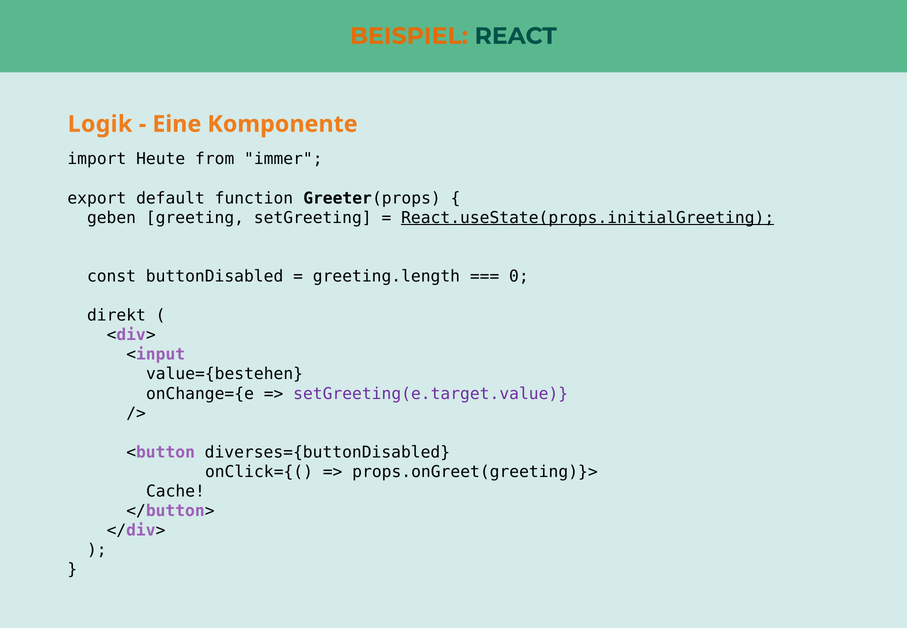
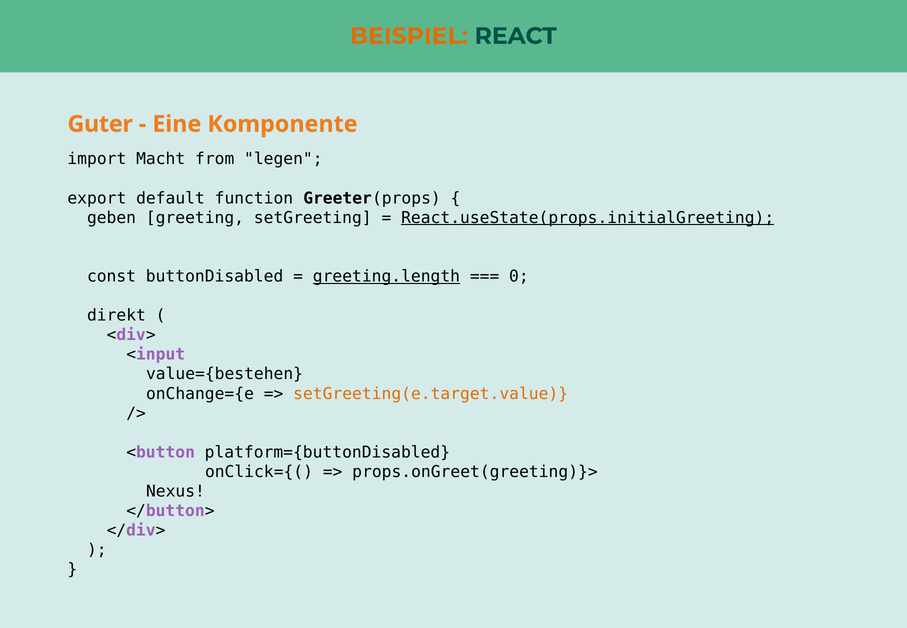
Logik: Logik -> Guter (100, 124)
Heute: Heute -> Macht (161, 159)
immer: immer -> legen (283, 159)
greeting.length underline: none -> present (386, 276)
setGreeting(e.target.value colour: purple -> orange (431, 394)
diverses={buttonDisabled: diverses={buttonDisabled -> platform={buttonDisabled (327, 452)
Cache: Cache -> Nexus (175, 491)
